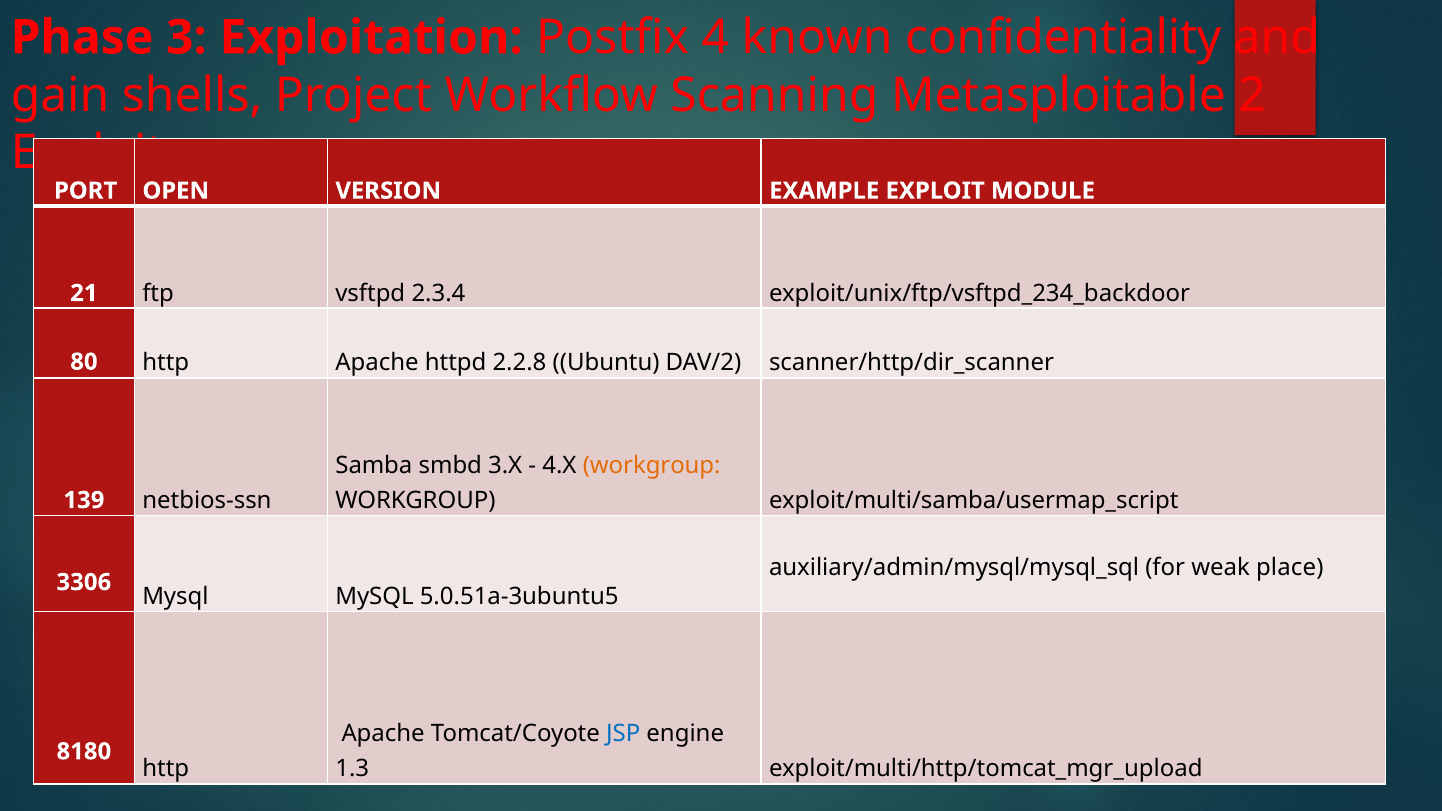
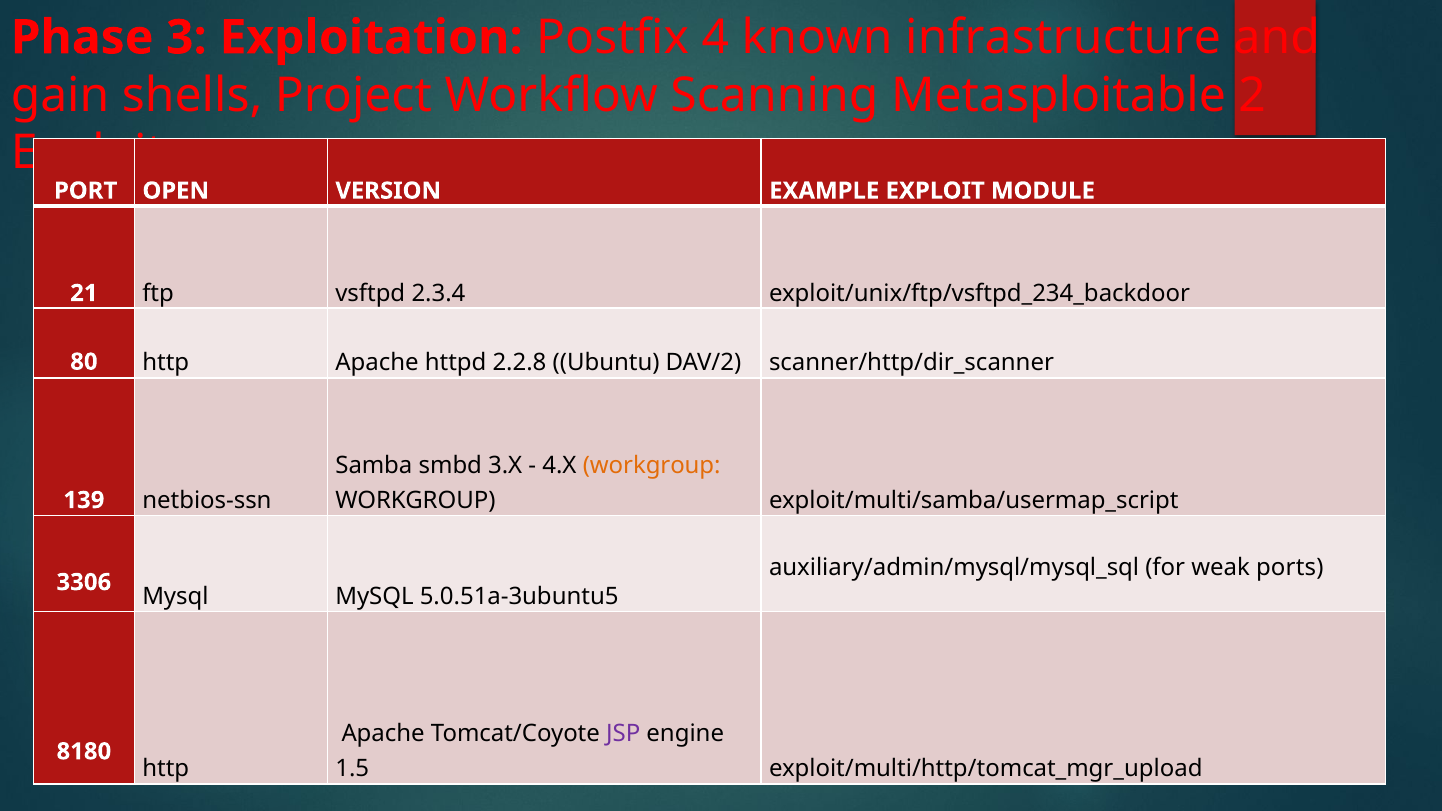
confidentiality: confidentiality -> infrastructure (1063, 38)
place: place -> ports (1290, 568)
JSP colour: blue -> purple (623, 734)
1.3: 1.3 -> 1.5 (352, 769)
